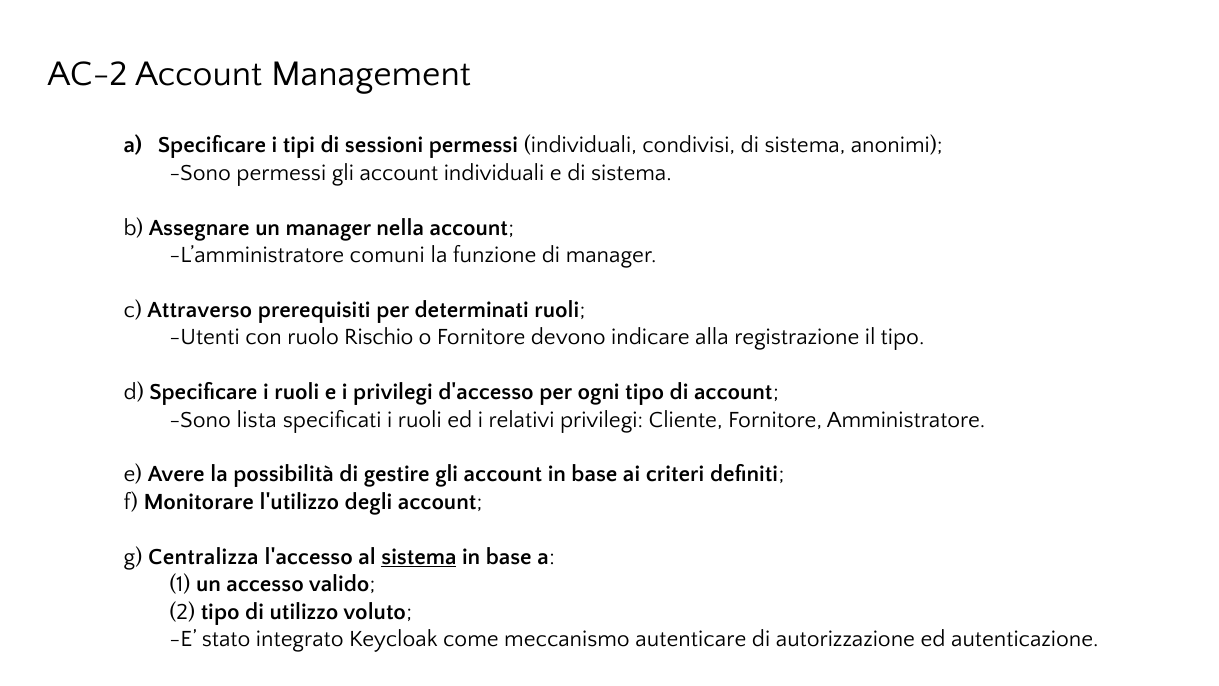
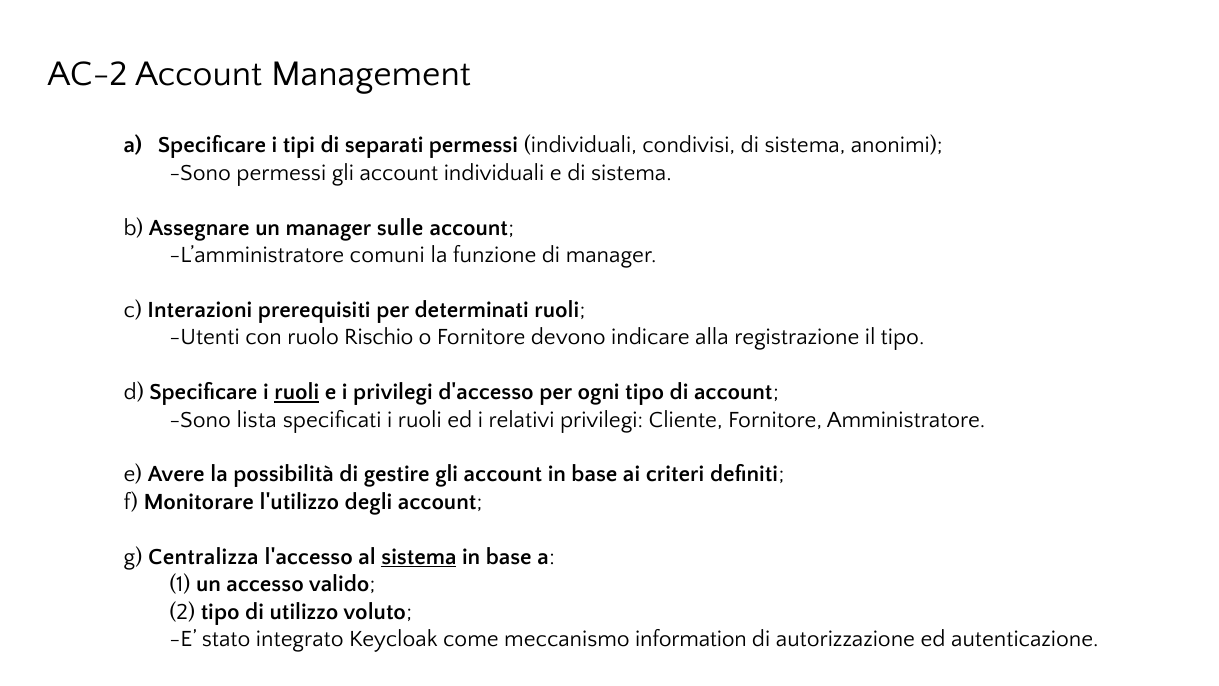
sessioni: sessioni -> separati (384, 145)
nella: nella -> sulle (400, 227)
Attraverso: Attraverso -> Interazioni (200, 310)
ruoli underline: none -> present (297, 392)
autenticare: autenticare -> information (691, 639)
